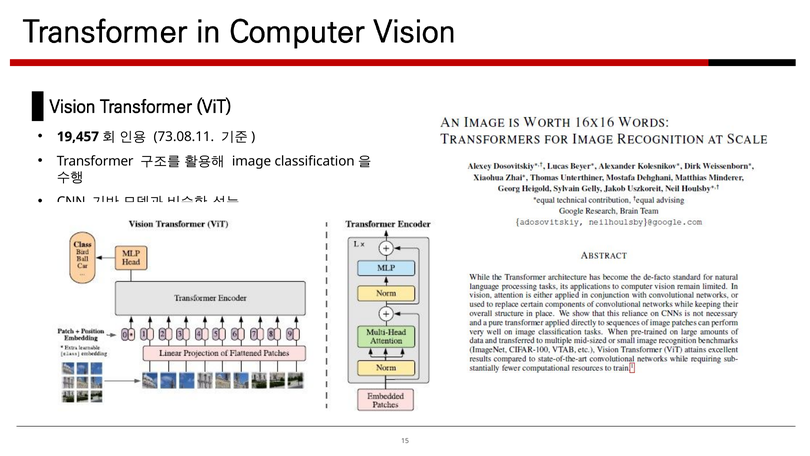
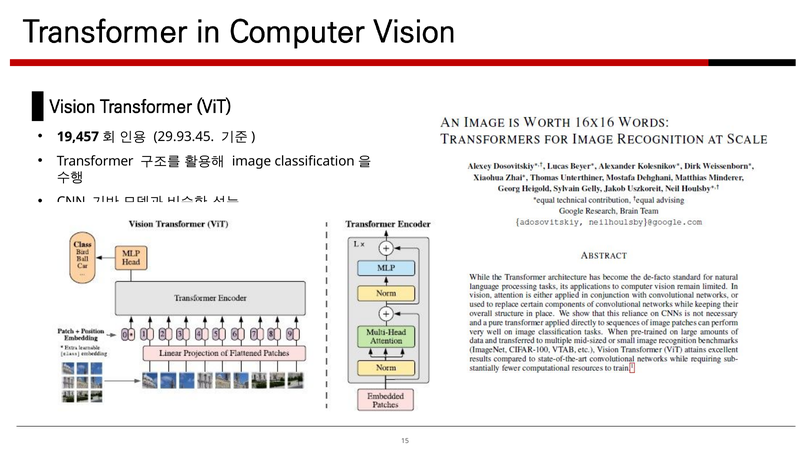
73.08.11: 73.08.11 -> 29.93.45 (184, 137)
